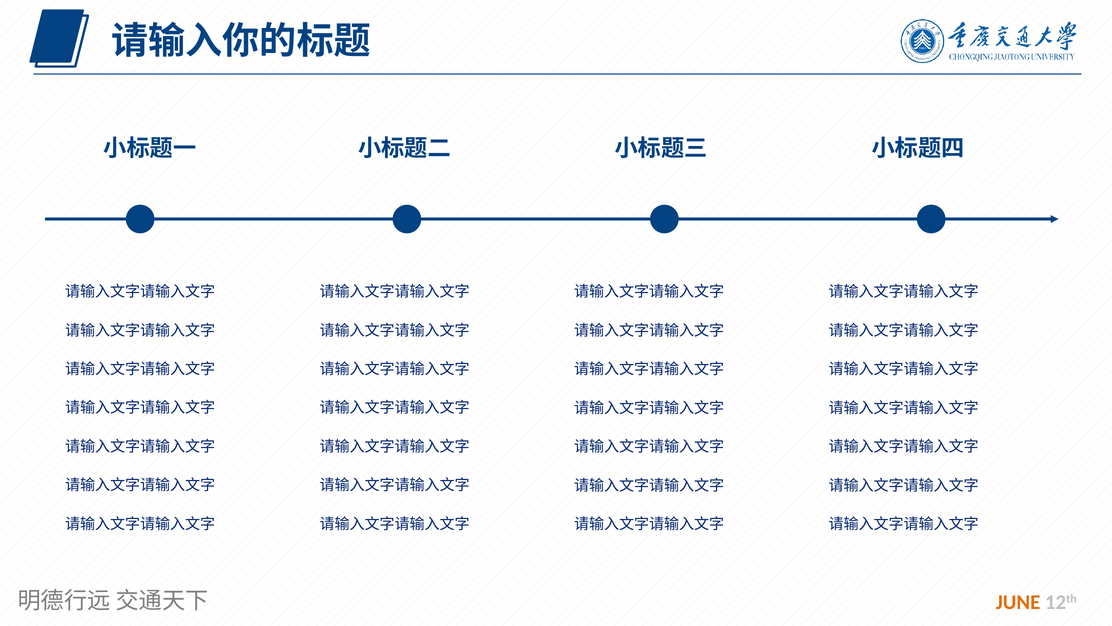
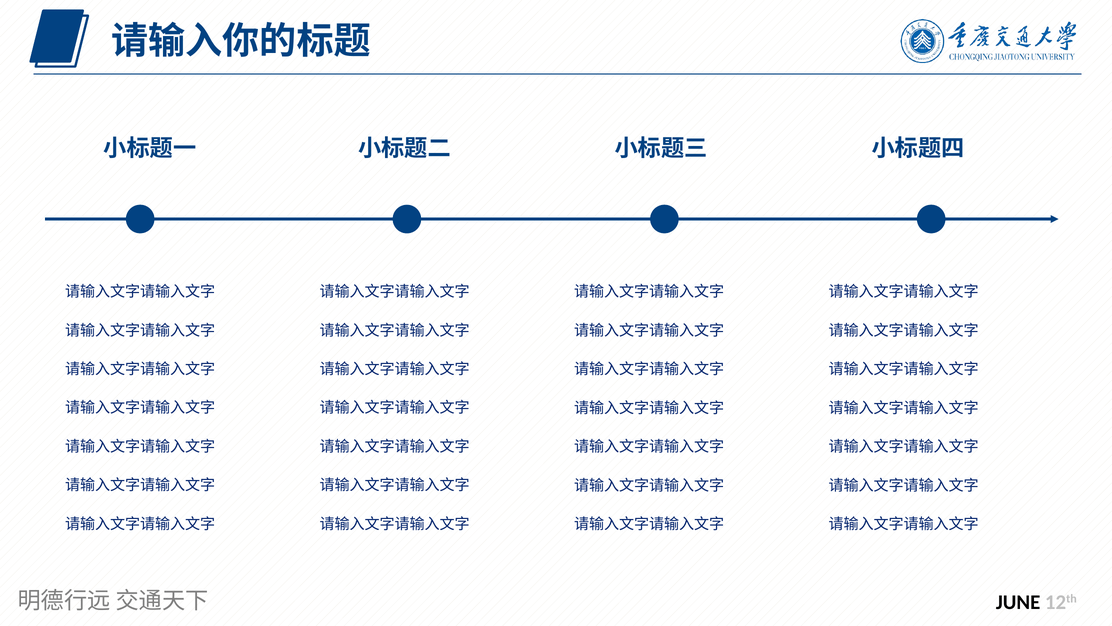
JUNE colour: orange -> black (1018, 602)
